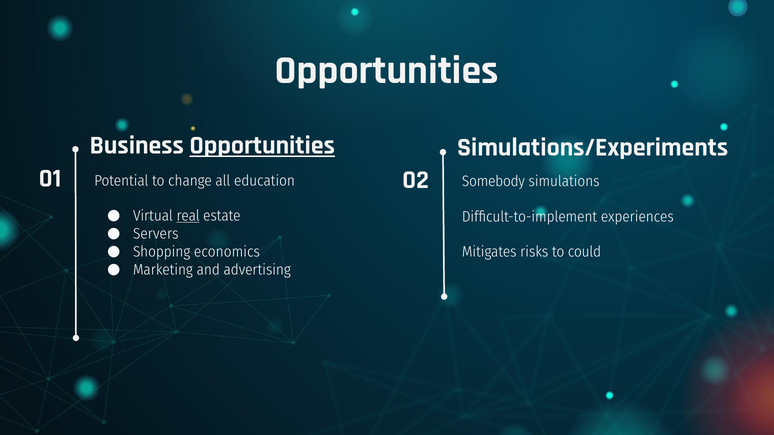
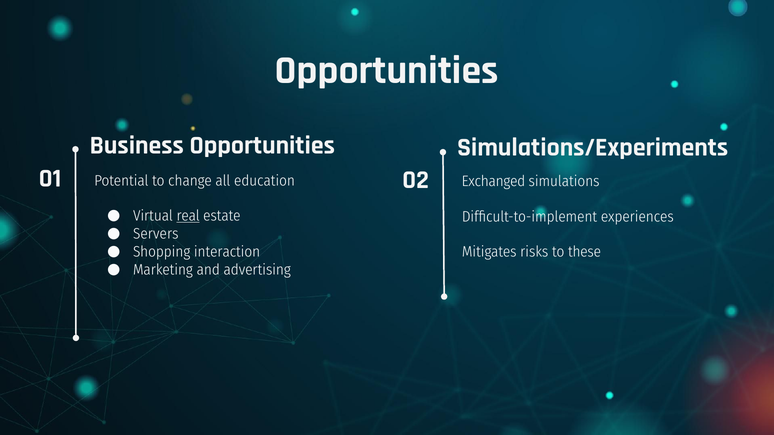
Opportunities underline: present -> none (262, 145)
Somebody: Somebody -> Exchanged (493, 182)
economics: economics -> interaction (227, 252)
could: could -> these (584, 252)
